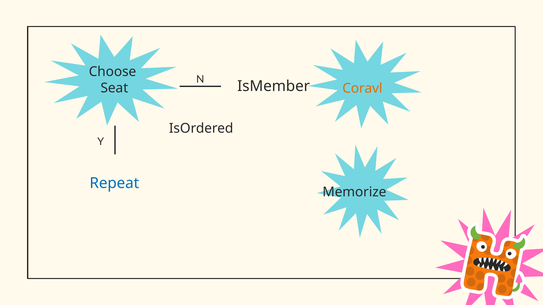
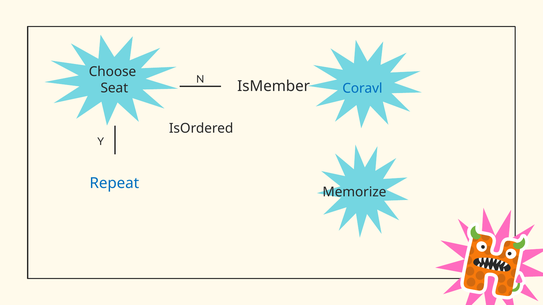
Coravl colour: orange -> blue (362, 88)
